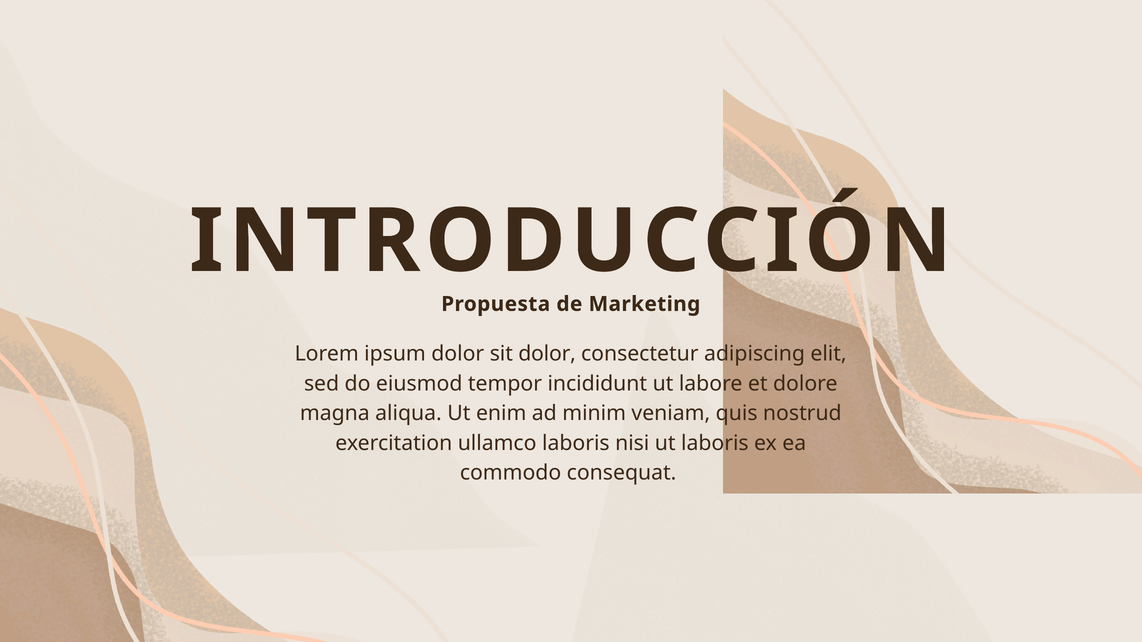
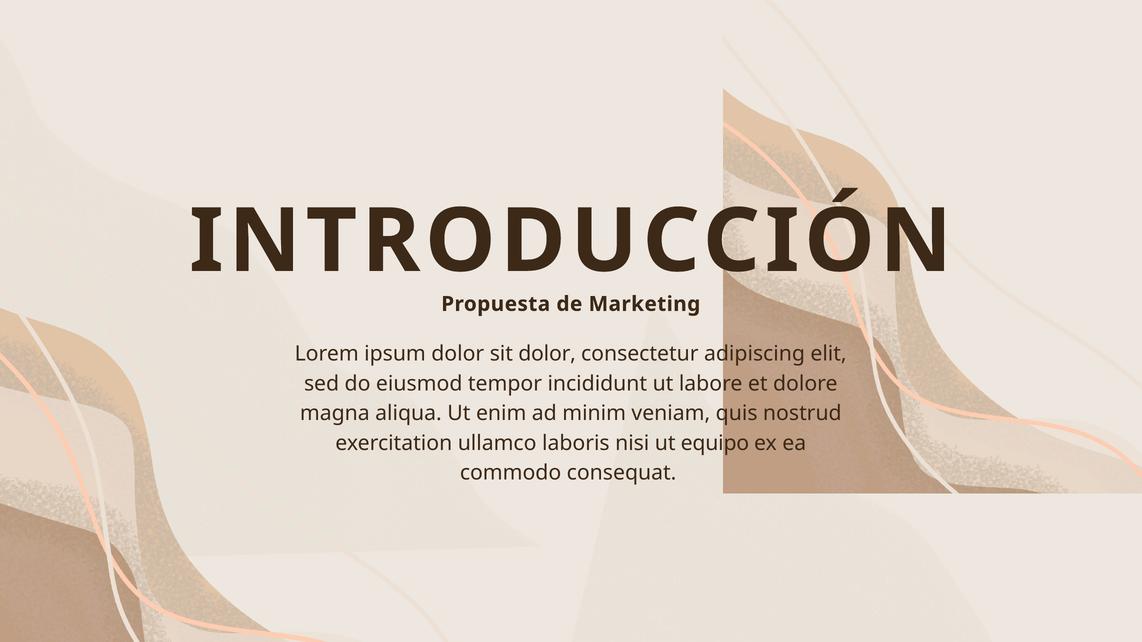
ut laboris: laboris -> equipo (715, 443)
